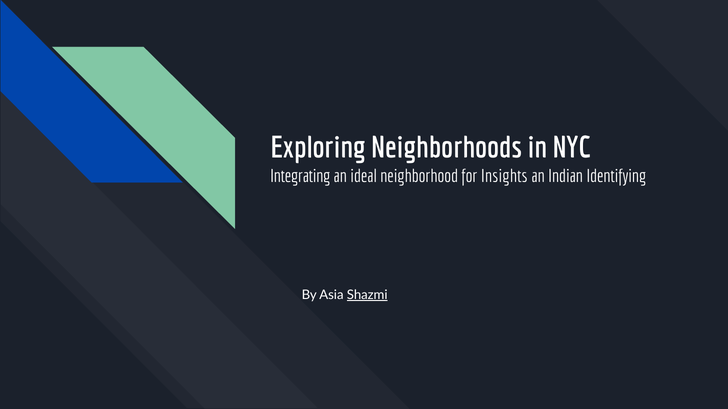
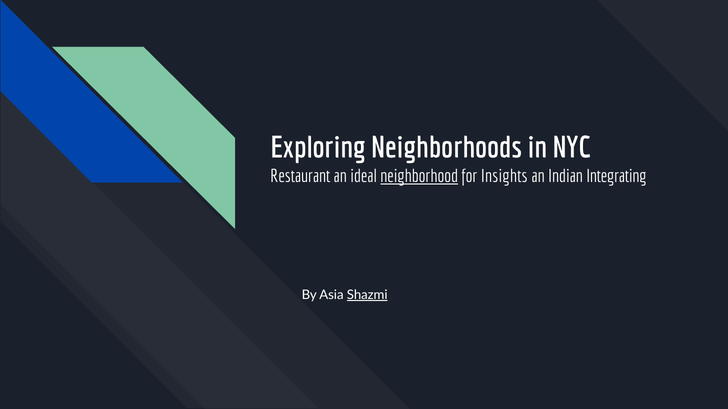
Integrating: Integrating -> Restaurant (300, 176)
neighborhood underline: none -> present (419, 176)
Identifying: Identifying -> Integrating (616, 176)
